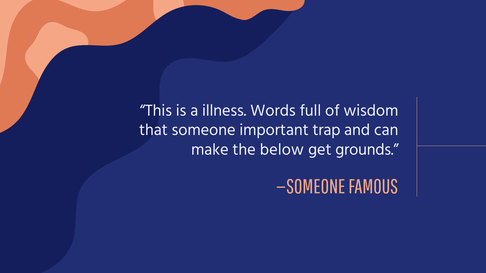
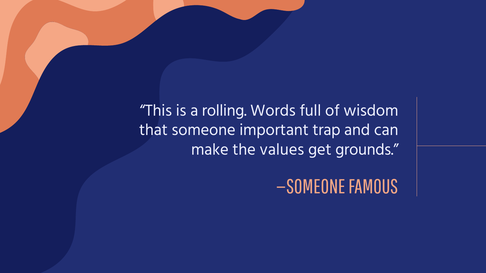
illness: illness -> rolling (224, 111)
below: below -> values (282, 150)
